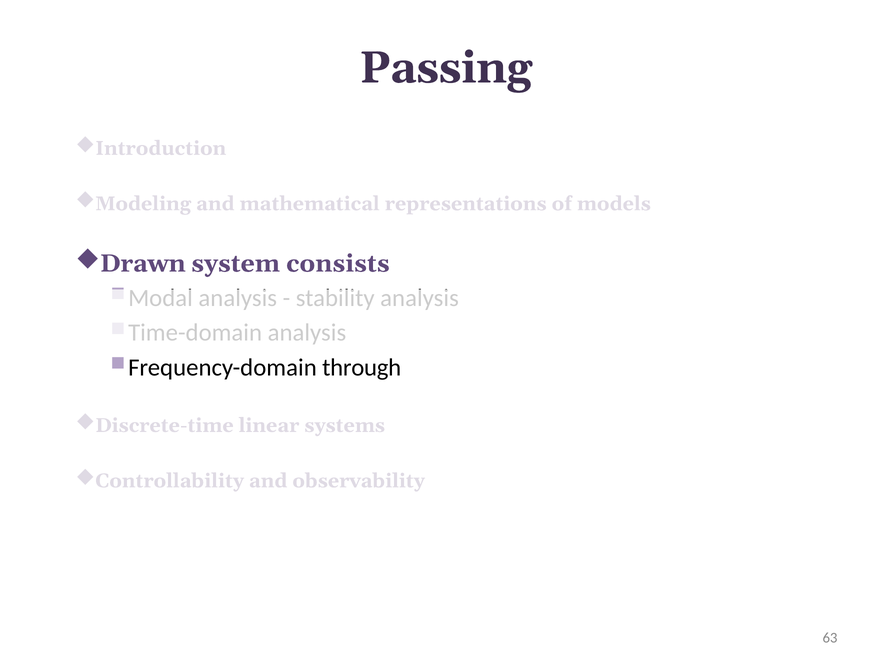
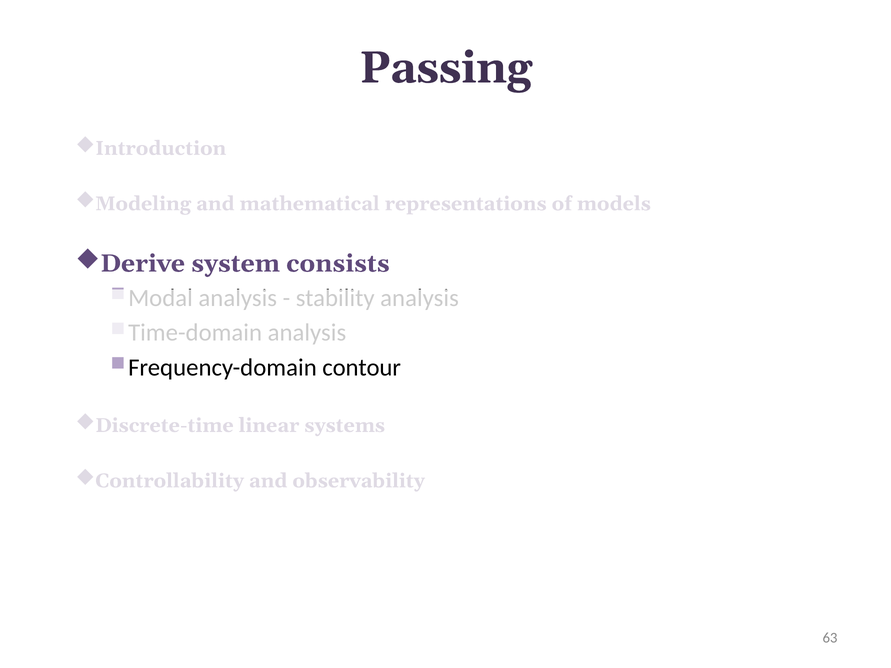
Drawn: Drawn -> Derive (143, 264)
through: through -> contour (362, 367)
